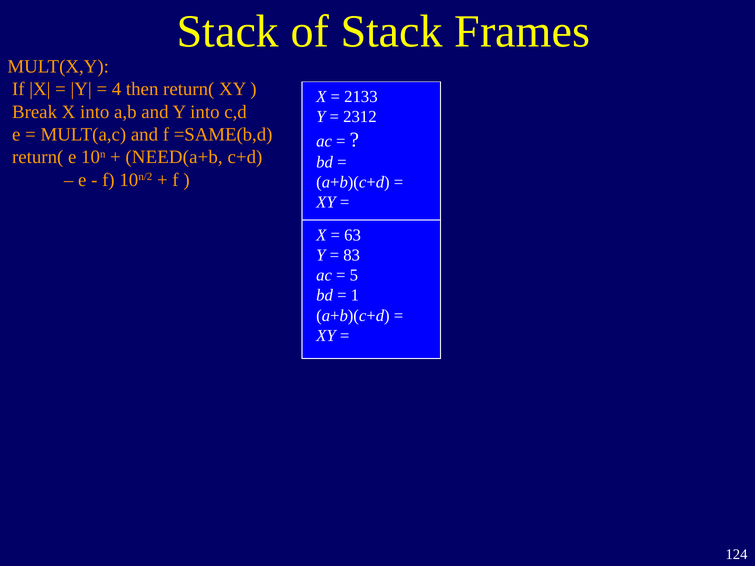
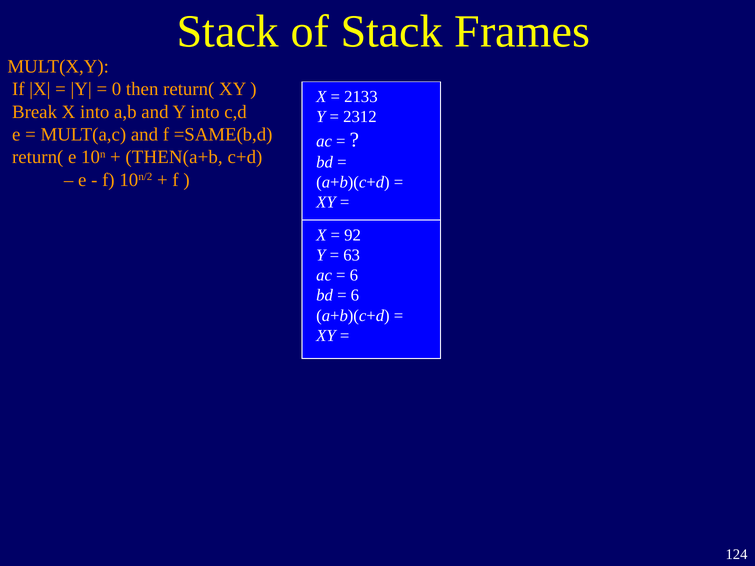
4: 4 -> 0 (117, 89)
NEED(a+b: NEED(a+b -> THEN(a+b (174, 157)
63: 63 -> 92 (353, 235)
83: 83 -> 63 (352, 255)
5: 5 -> 6 (354, 275)
1: 1 -> 6 (355, 295)
